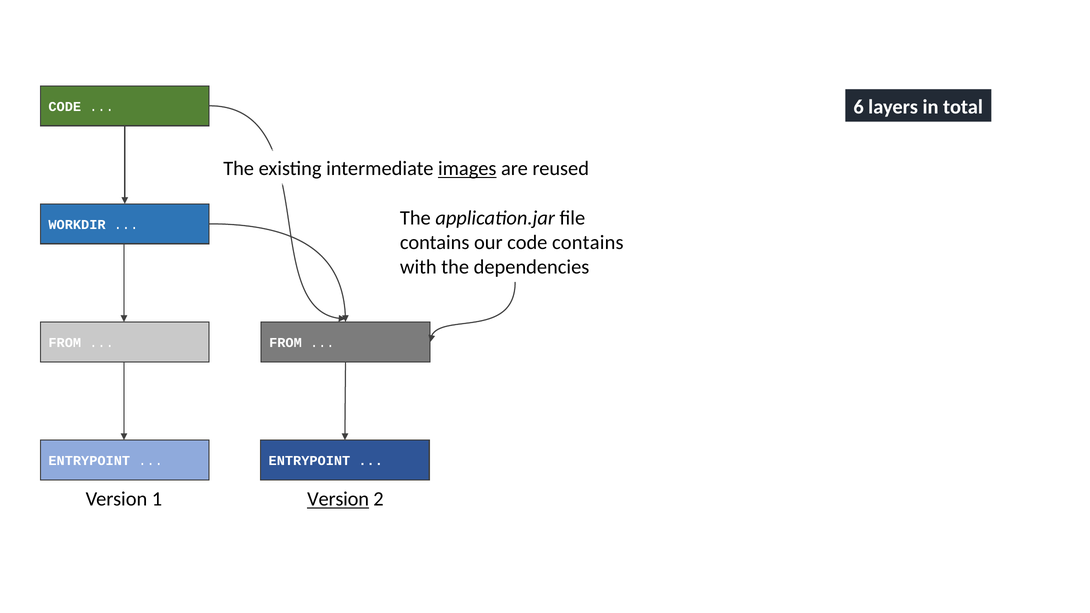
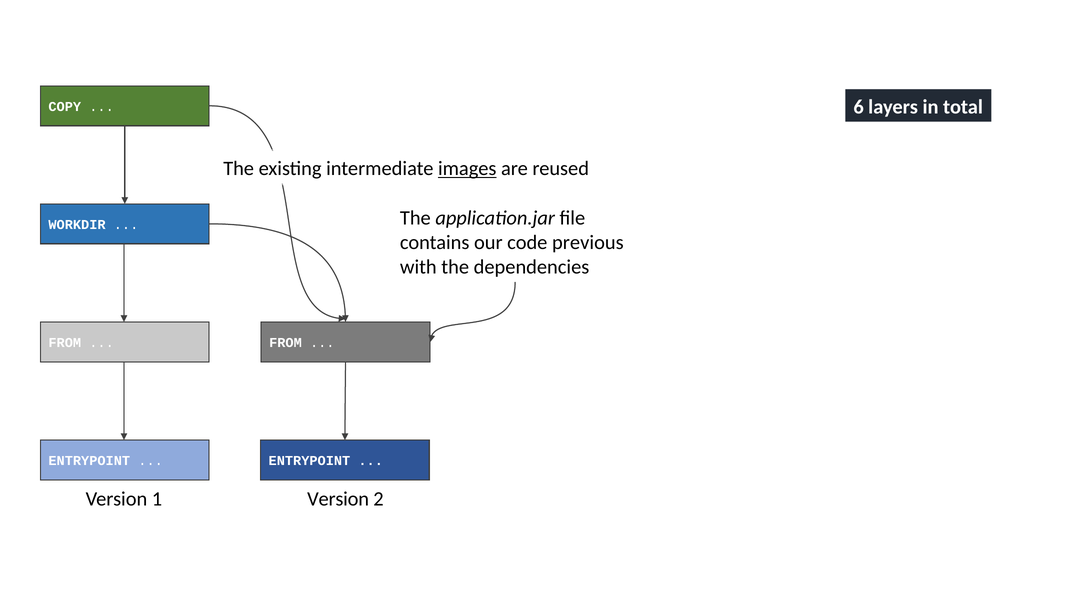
CODE: CODE -> COPY (65, 107)
code contains: contains -> previous (588, 243)
Version underline: present -> none (338, 499)
